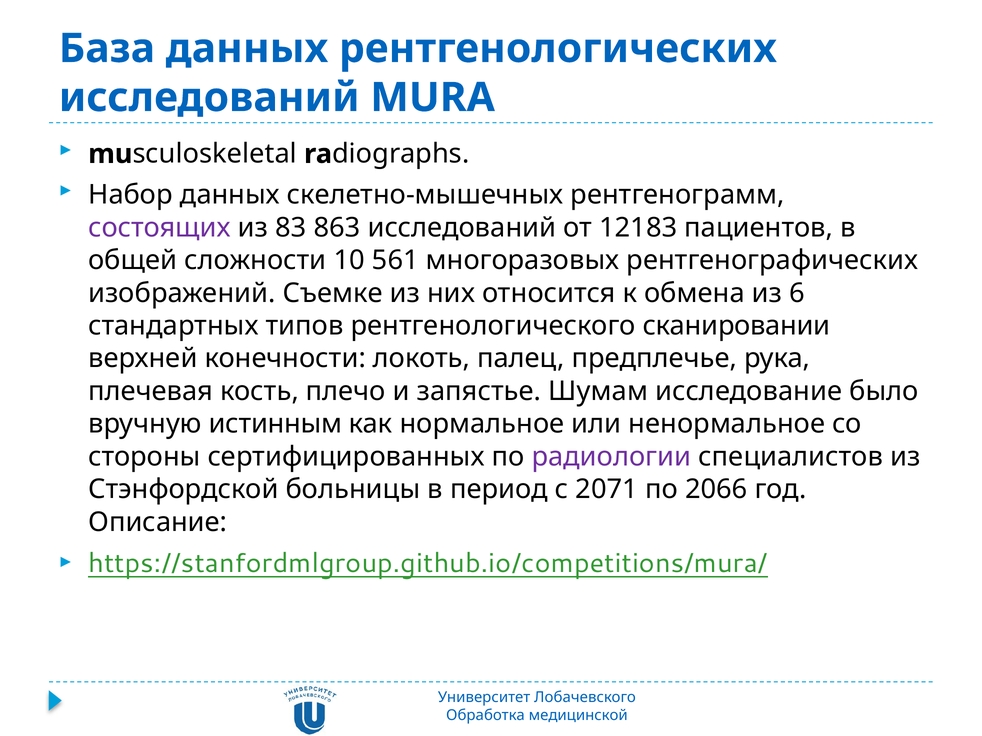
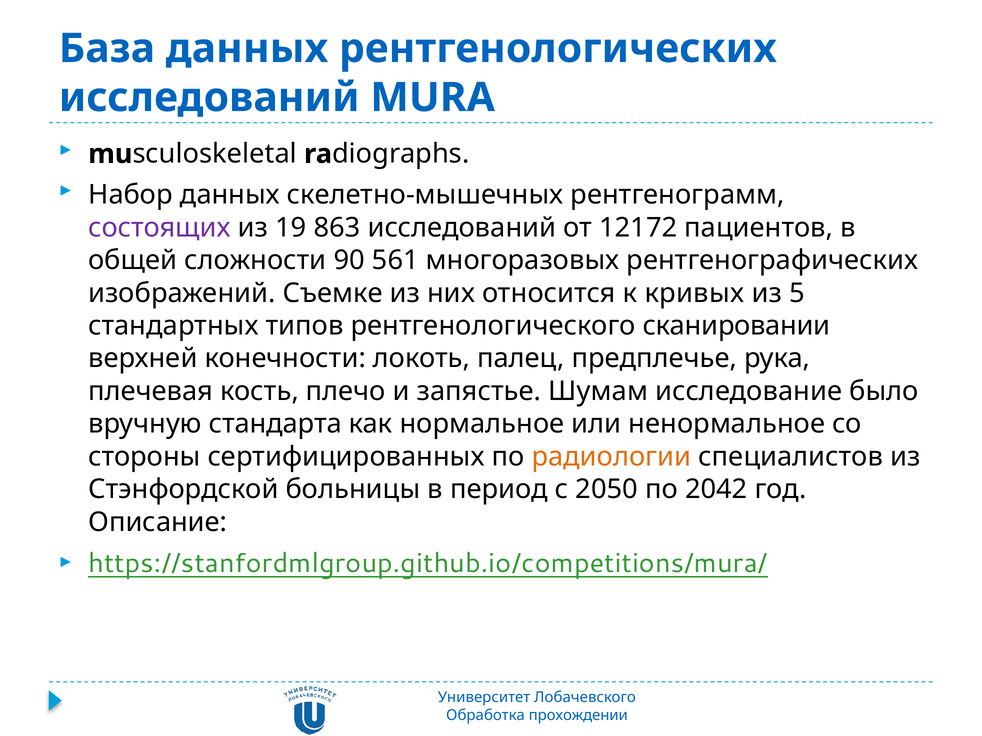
83: 83 -> 19 (291, 228)
12183: 12183 -> 12172 (638, 228)
10: 10 -> 90 (349, 261)
обмена: обмена -> кривых (694, 293)
6: 6 -> 5 (797, 293)
истинным: истинным -> стандарта (275, 424)
радиологии colour: purple -> orange (611, 457)
2071: 2071 -> 2050 (607, 490)
2066: 2066 -> 2042 (716, 490)
медицинской: медицинской -> прохождении (578, 716)
